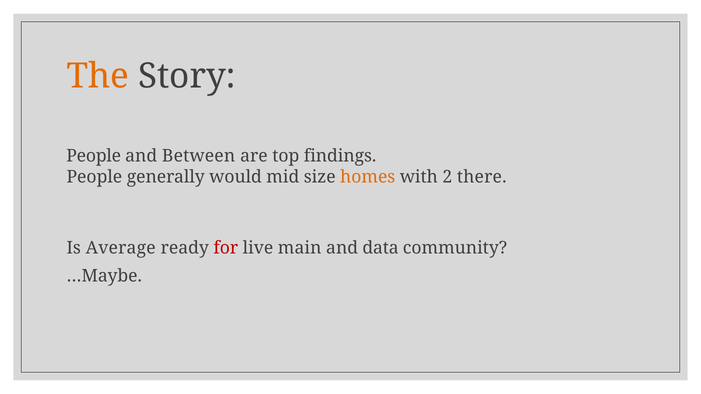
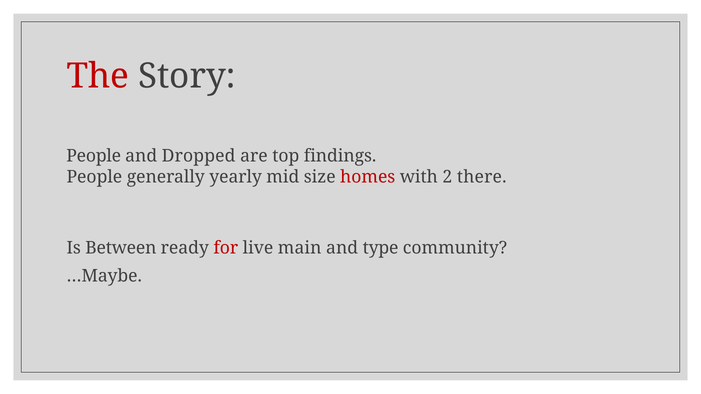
The colour: orange -> red (98, 76)
Between: Between -> Dropped (199, 156)
would: would -> yearly (236, 177)
homes colour: orange -> red (368, 177)
Average: Average -> Between (121, 248)
data: data -> type (381, 248)
